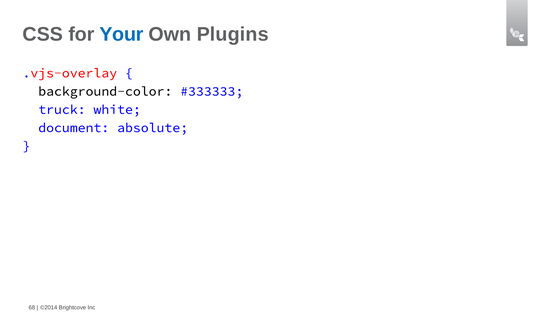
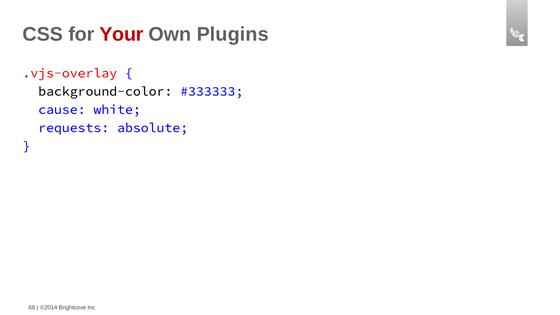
Your colour: blue -> red (122, 34)
truck: truck -> cause (62, 110)
document: document -> requests (74, 128)
